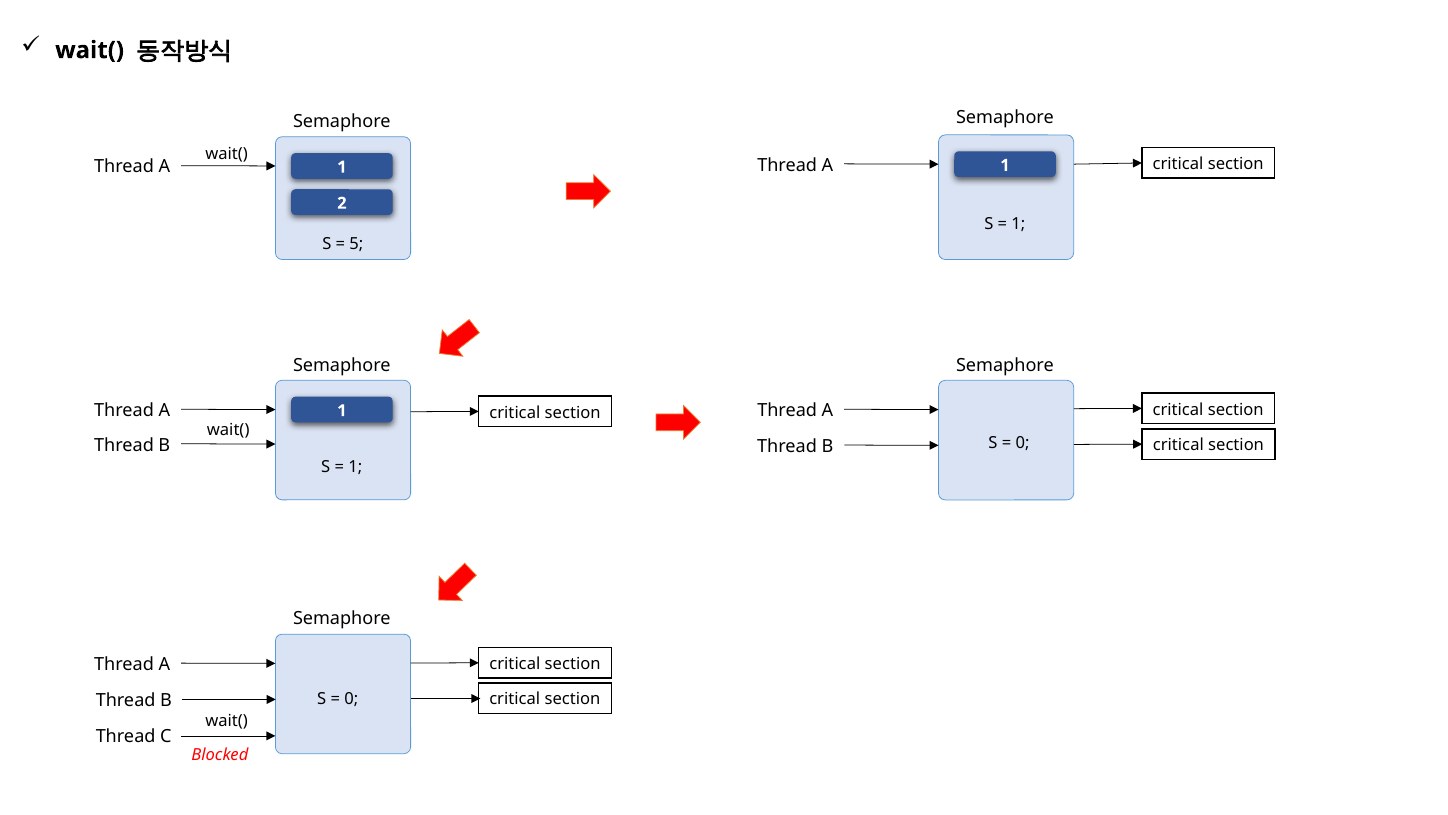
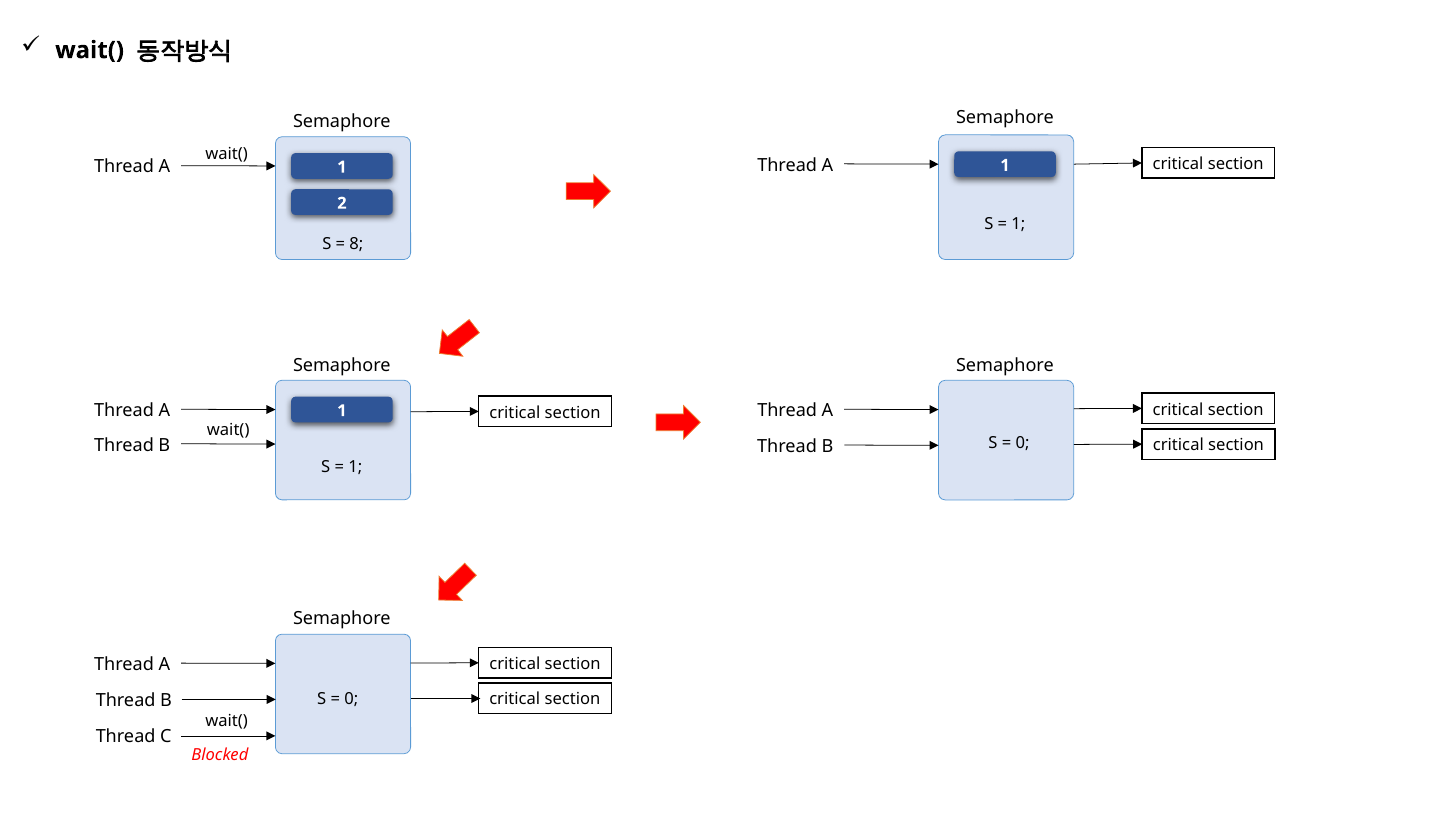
5: 5 -> 8 (356, 244)
